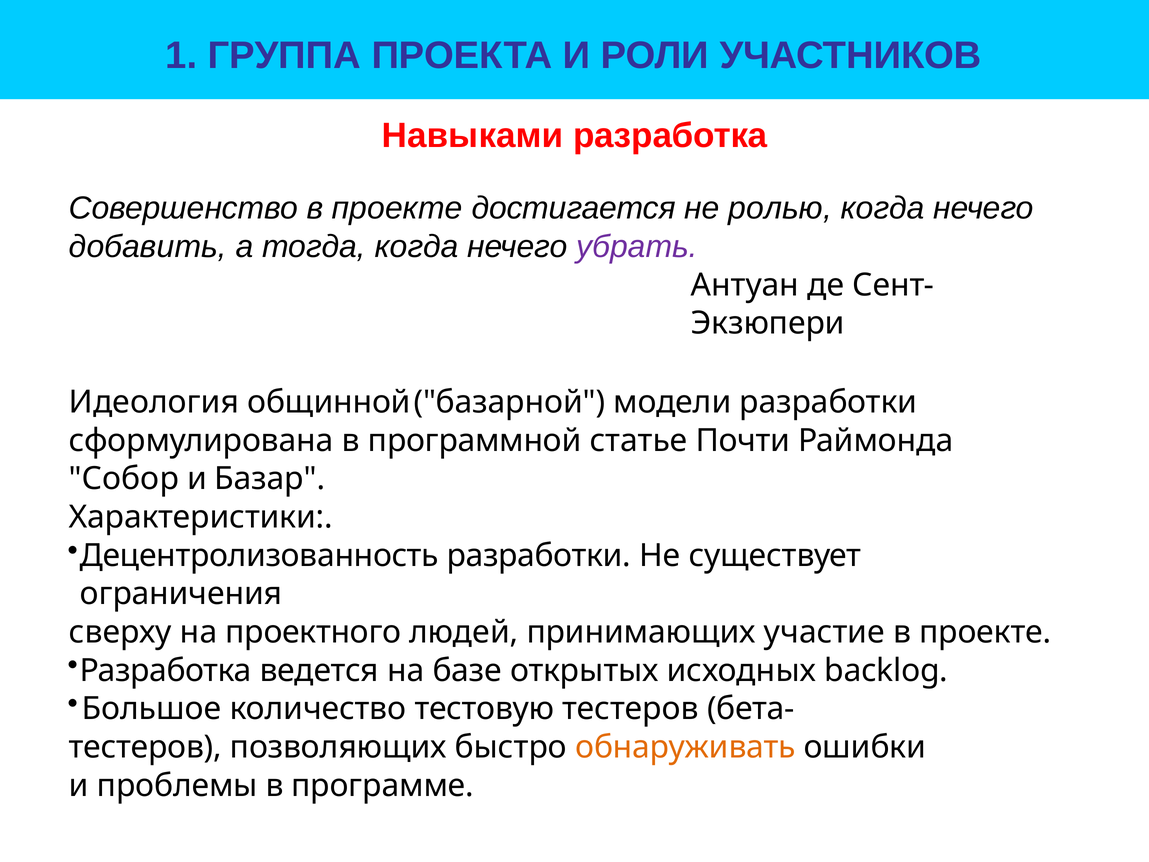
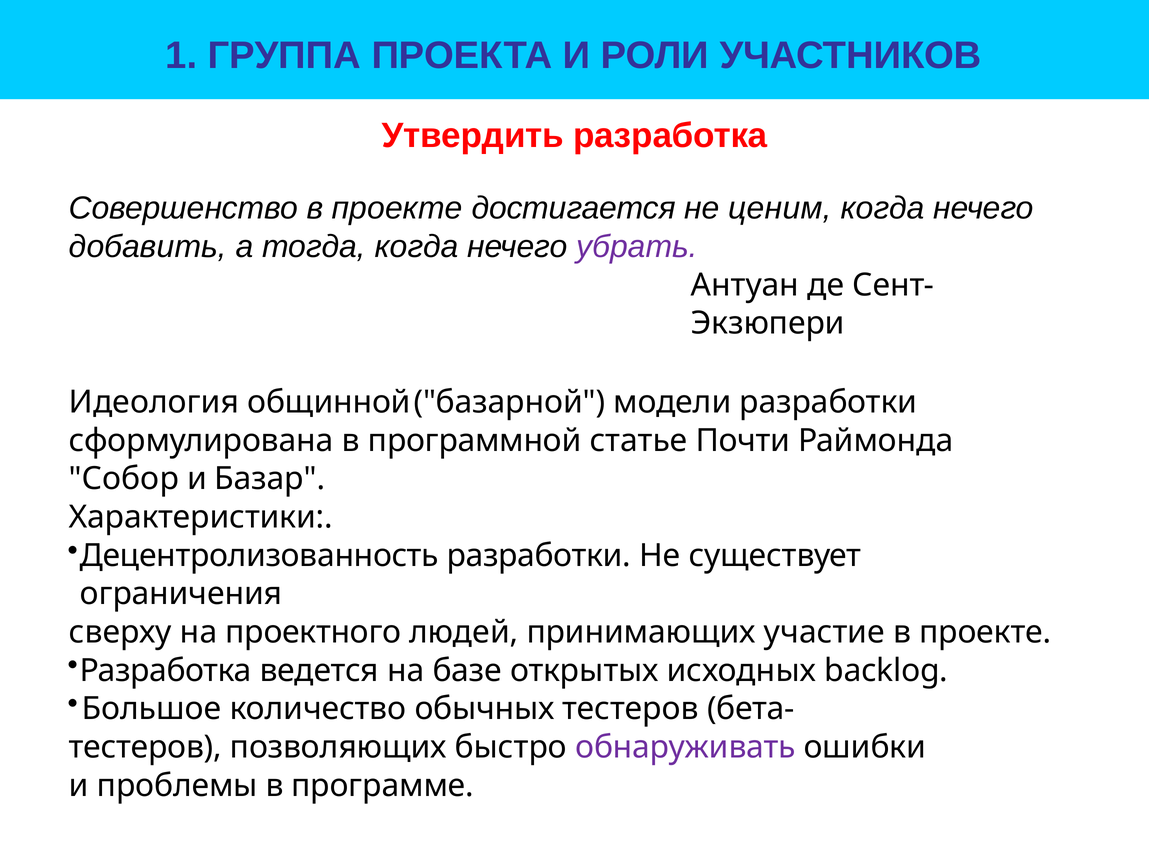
Навыками: Навыками -> Утвердить (473, 136)
ролью: ролью -> ценим (780, 208)
тестовую: тестовую -> обычных (484, 709)
обнаруживать colour: orange -> purple (686, 747)
